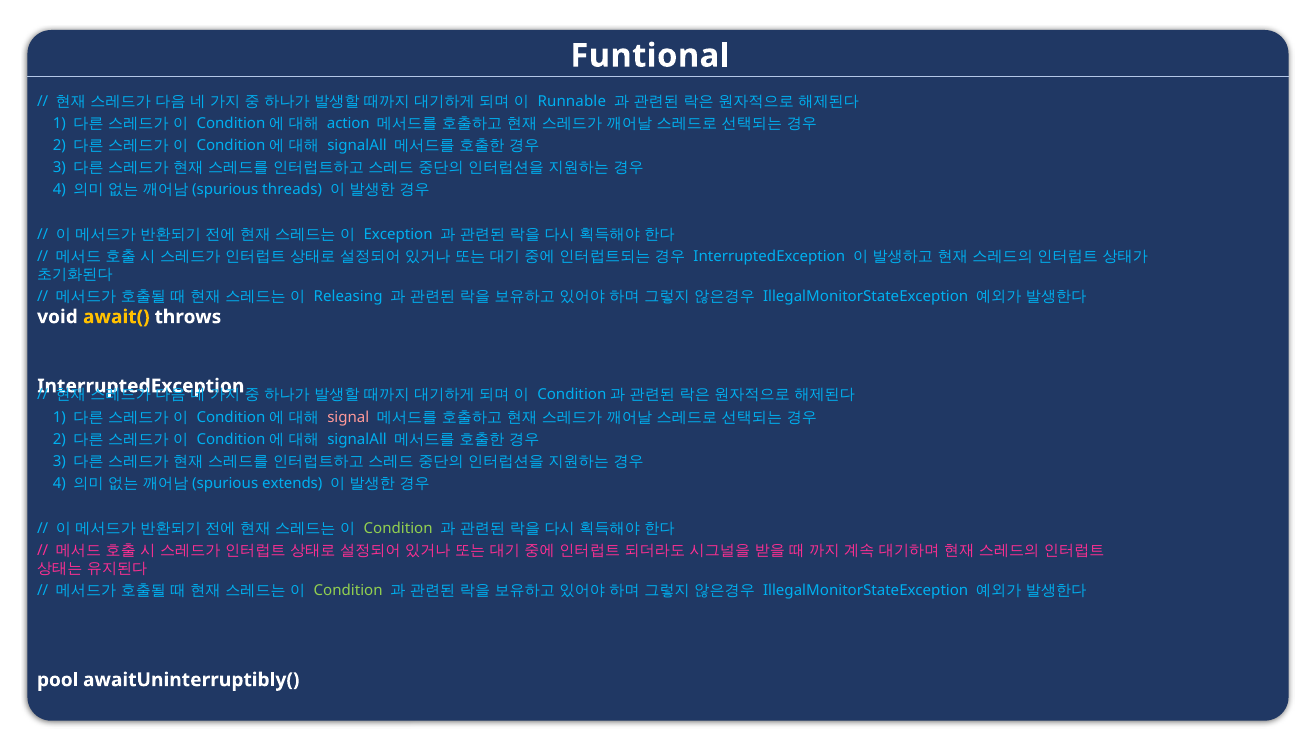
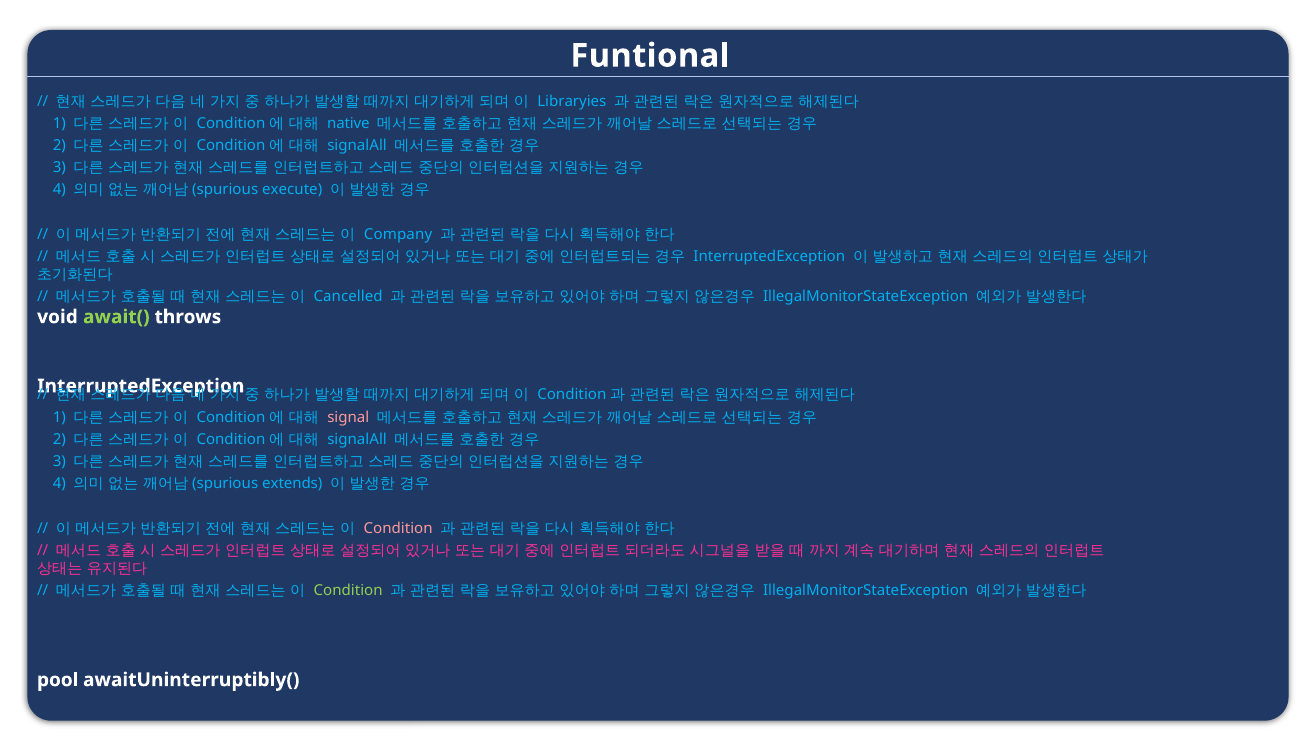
Runnable: Runnable -> Libraryies (572, 101)
action: action -> native (348, 123)
threads: threads -> execute (292, 190)
Exception: Exception -> Company (398, 234)
Releasing: Releasing -> Cancelled (348, 297)
await( colour: yellow -> light green (116, 317)
Condition colour: light green -> pink (398, 528)
